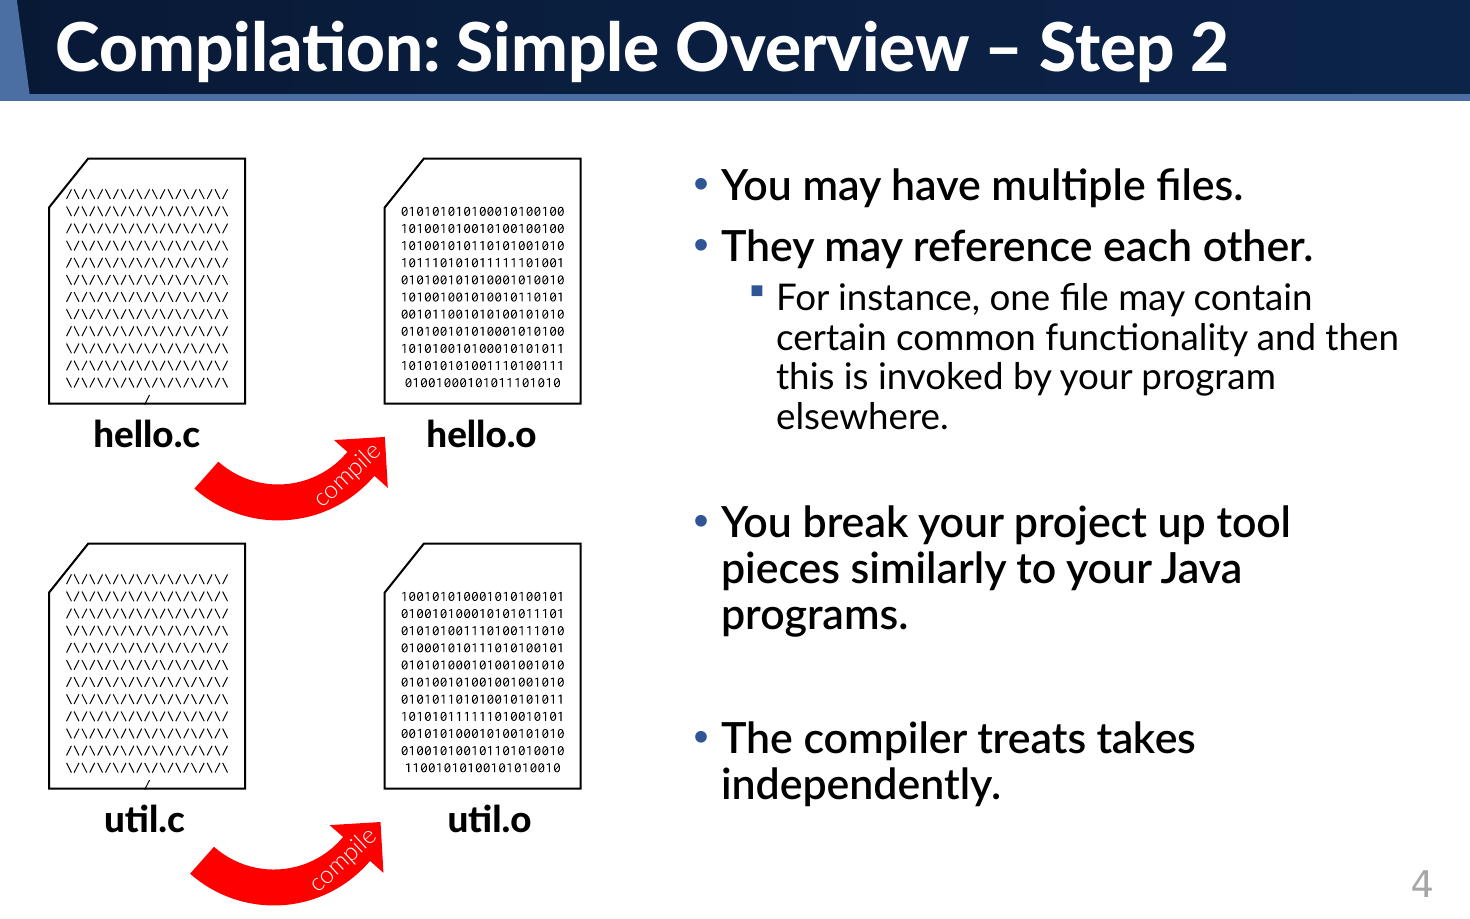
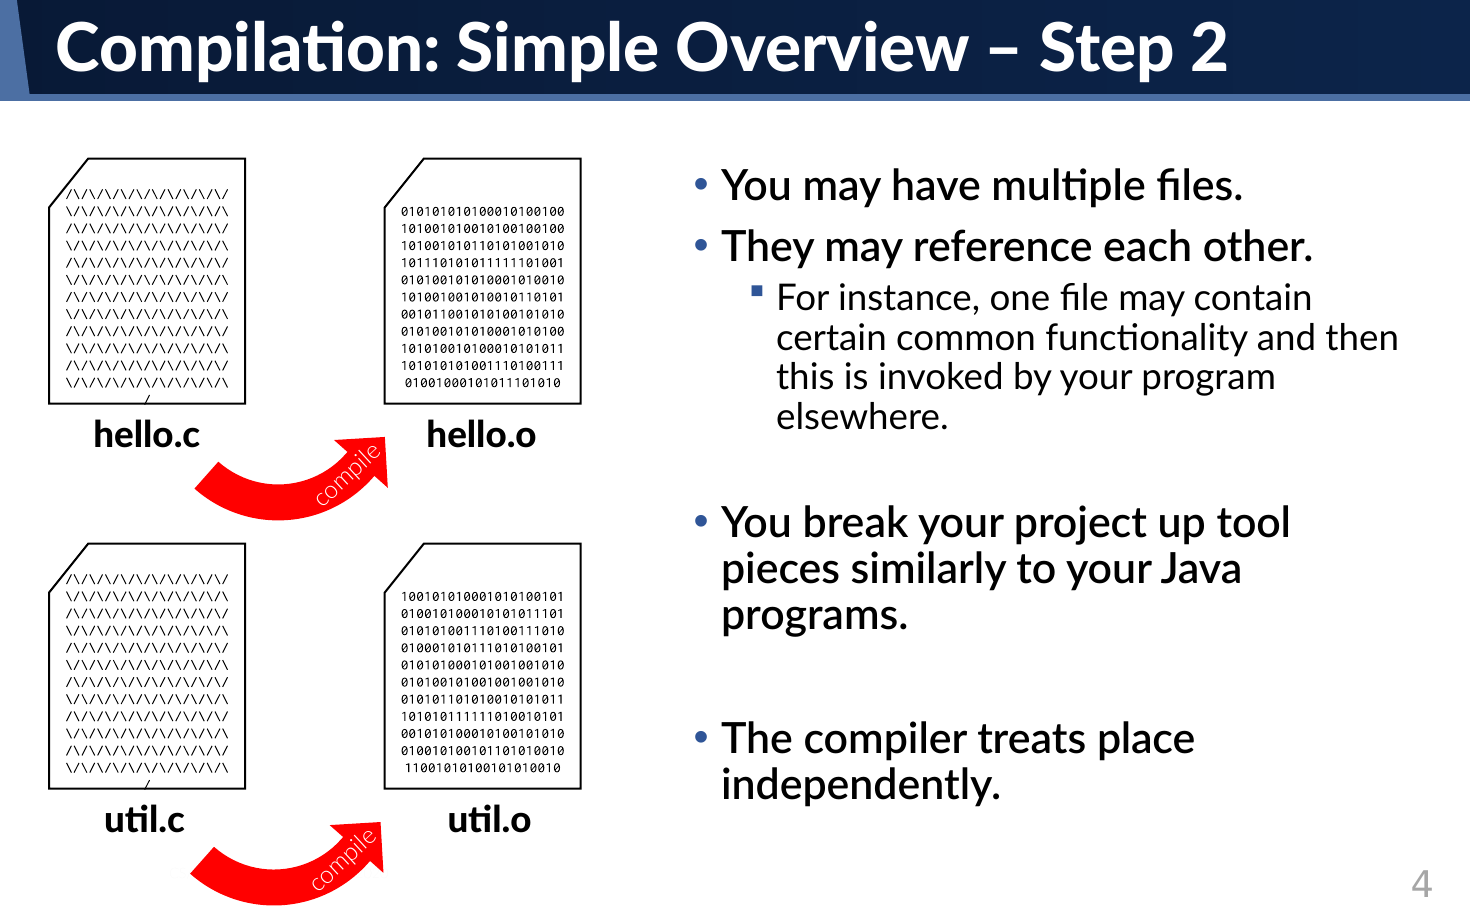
takes: takes -> place (1146, 739)
